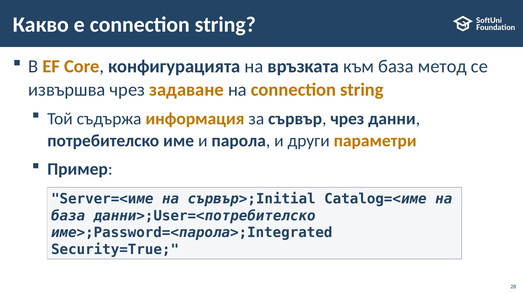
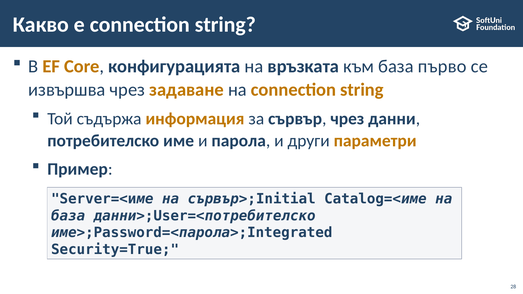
метод: метод -> първо (442, 66)
